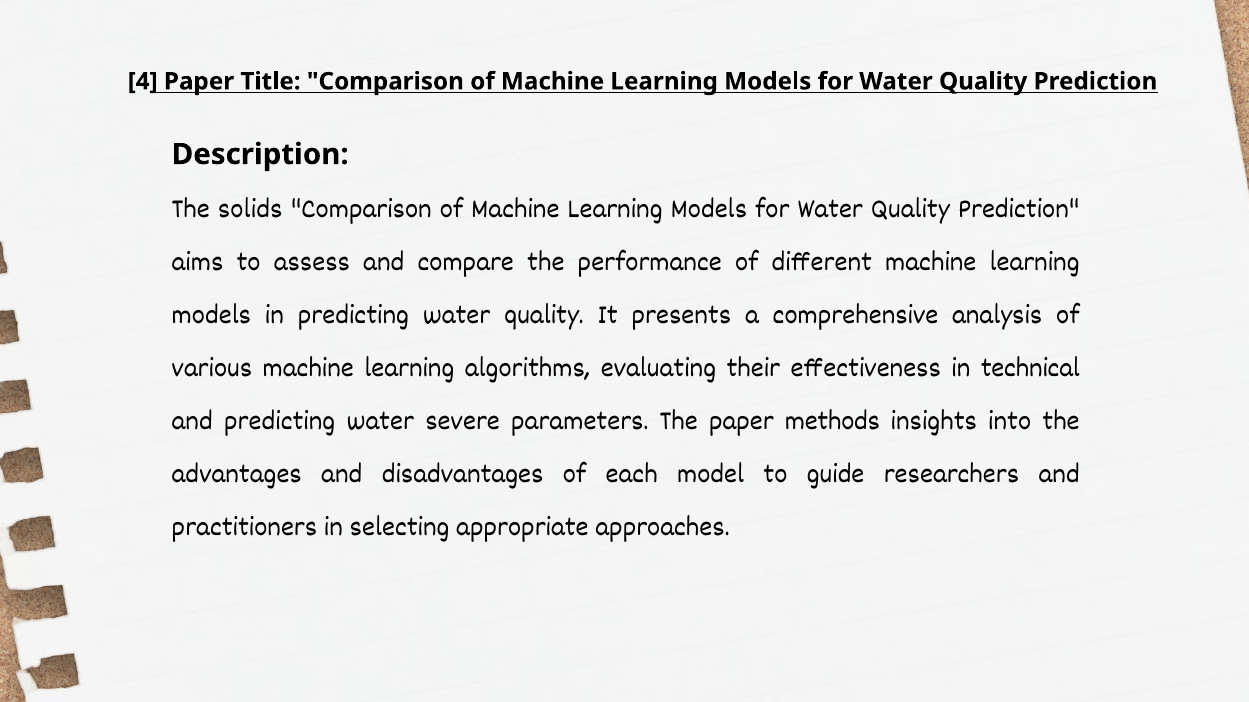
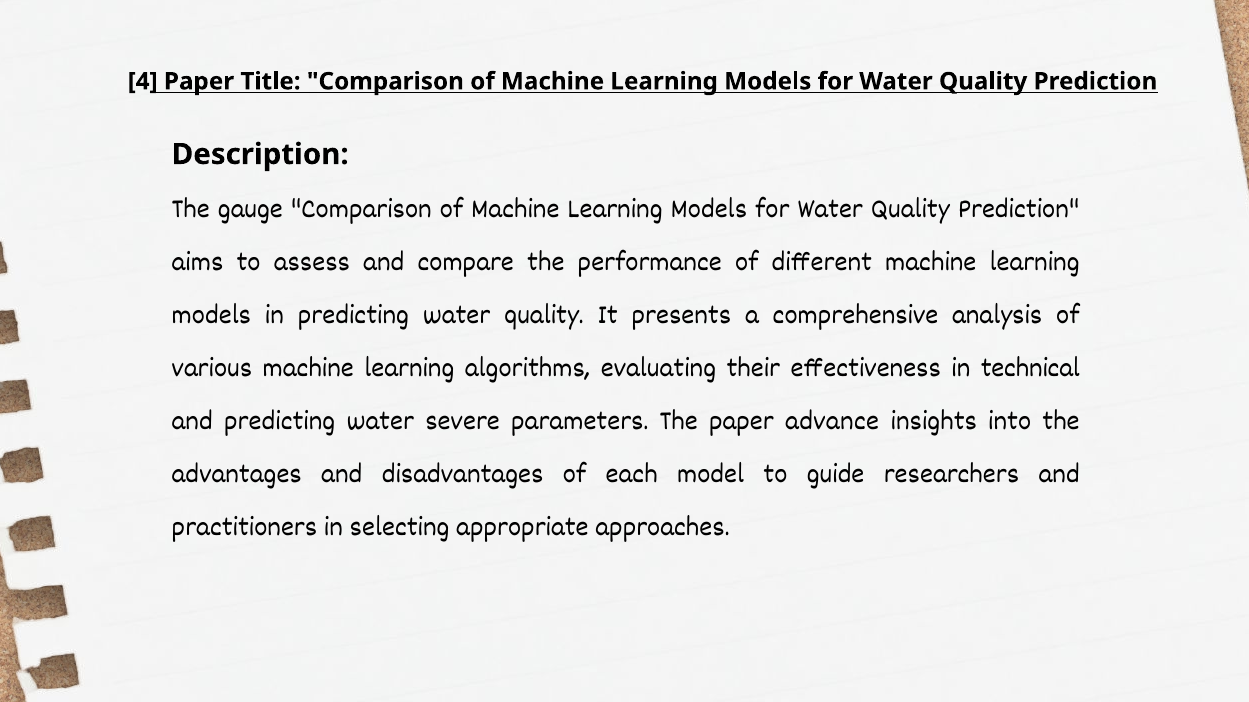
solids: solids -> gauge (250, 208)
methods: methods -> advance (832, 420)
